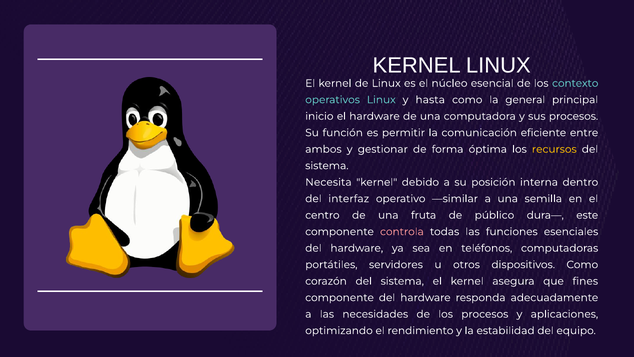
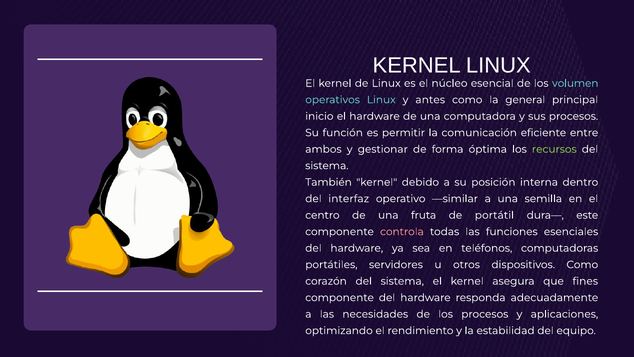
contexto: contexto -> volumen (575, 83)
hasta: hasta -> antes (430, 100)
recursos colour: yellow -> light green (554, 149)
Necesita: Necesita -> También (329, 182)
público: público -> portátil (494, 215)
